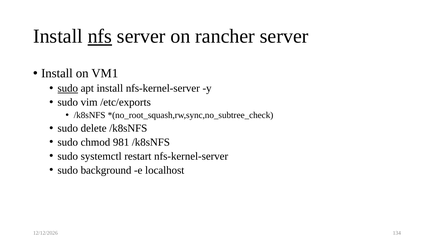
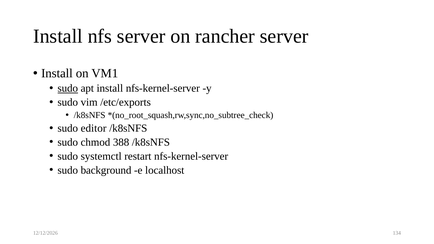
nfs underline: present -> none (100, 36)
delete: delete -> editor (94, 128)
981: 981 -> 388 (121, 142)
